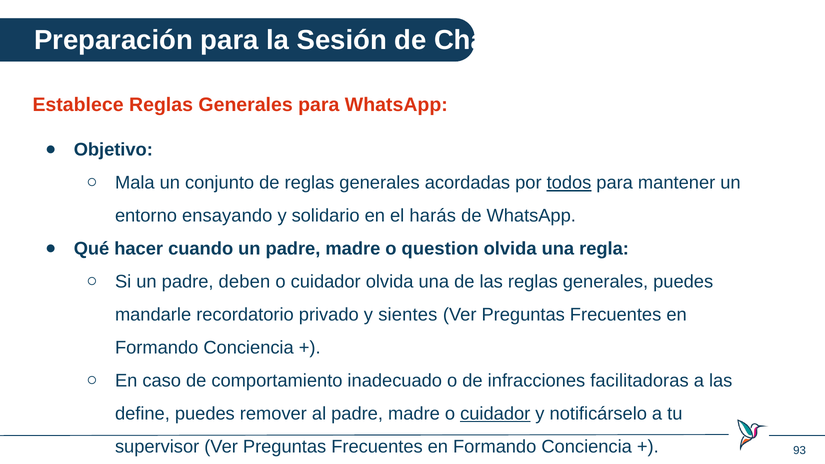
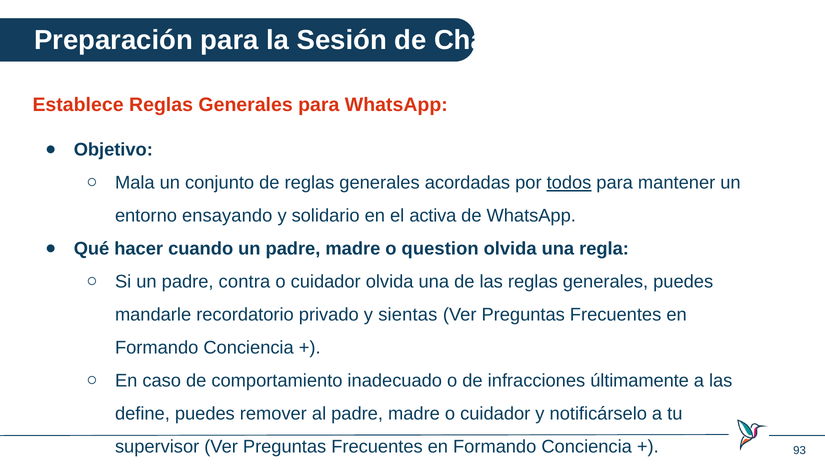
harás: harás -> activa (433, 216)
deben: deben -> contra (244, 282)
sientes: sientes -> sientas (408, 315)
facilitadoras: facilitadoras -> últimamente (640, 381)
cuidador underline: present -> none (495, 414)
